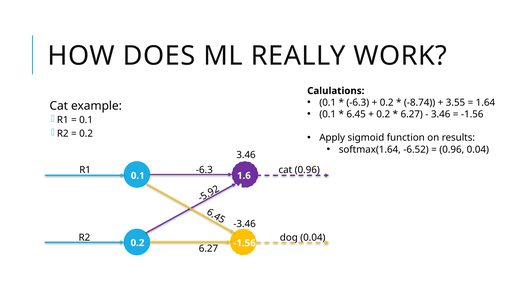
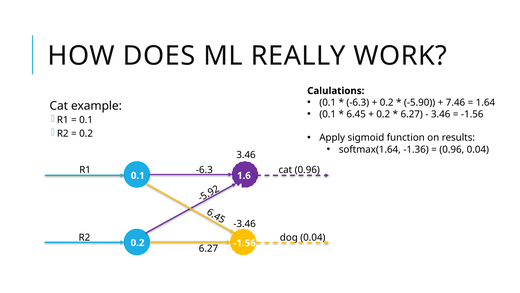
-8.74: -8.74 -> -5.90 (420, 102)
3.55: 3.55 -> 7.46 (455, 102)
-6.52: -6.52 -> -1.36 (416, 149)
